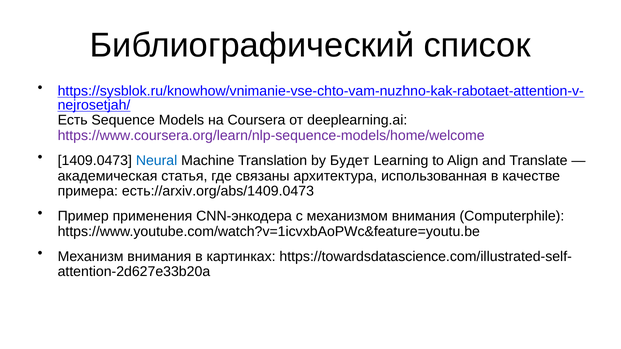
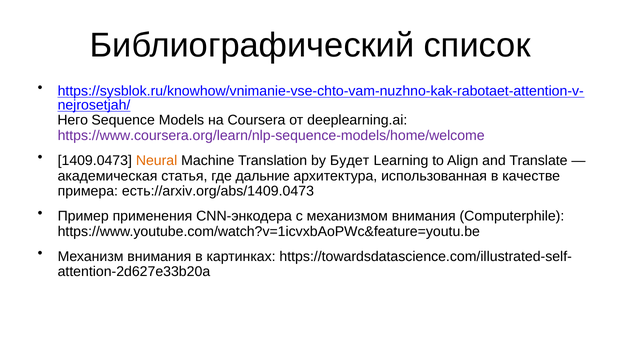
Есть: Есть -> Него (73, 120)
Neural colour: blue -> orange (157, 161)
связаны: связаны -> дальние (263, 176)
